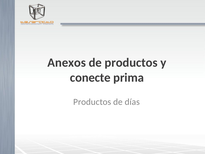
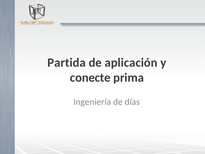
Anexos: Anexos -> Partida (67, 62)
de productos: productos -> aplicación (131, 62)
Productos: Productos -> Ingeniería (92, 102)
